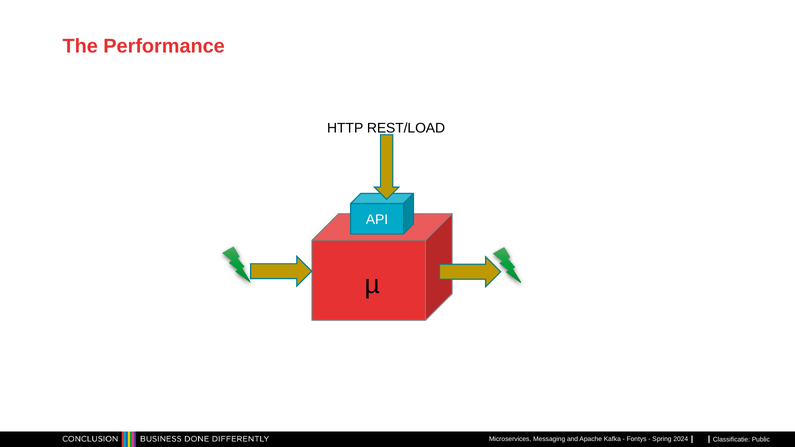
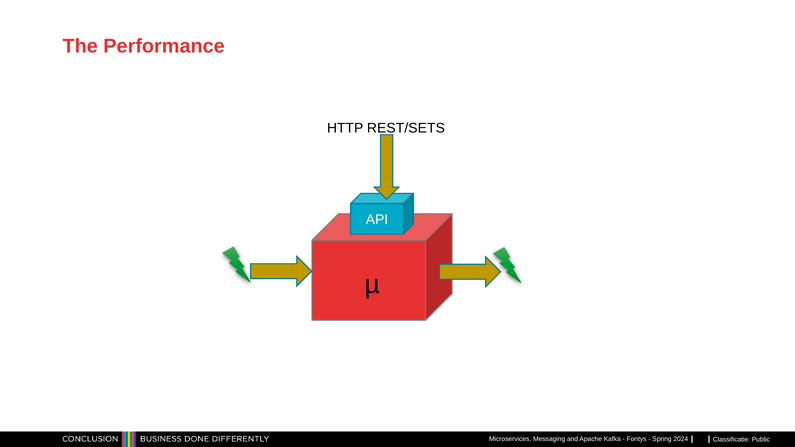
REST/LOAD: REST/LOAD -> REST/SETS (406, 128)
